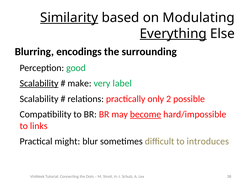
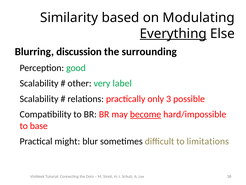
Similarity underline: present -> none (69, 18)
encodings: encodings -> discussion (79, 52)
Scalability underline: present -> none (39, 83)
make: make -> other (80, 83)
2: 2 -> 3 (169, 99)
links: links -> base (39, 126)
introduces: introduces -> limitations (208, 141)
